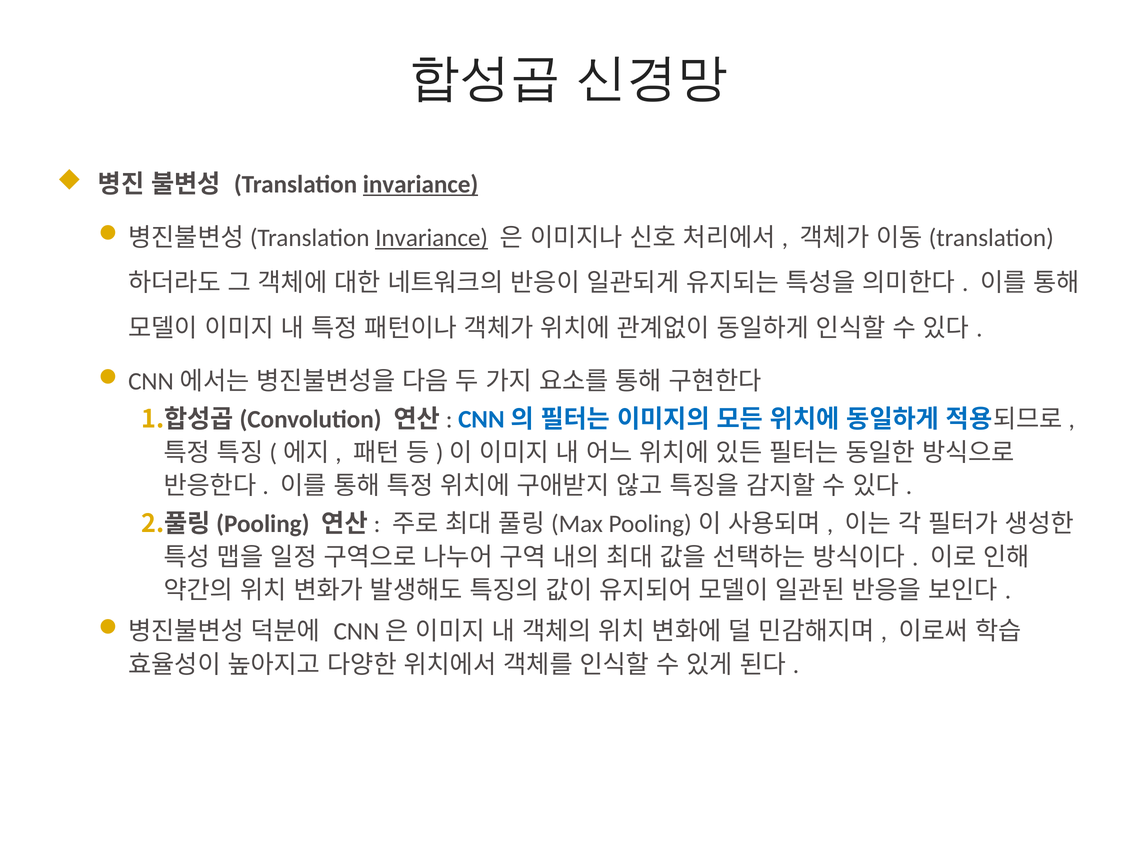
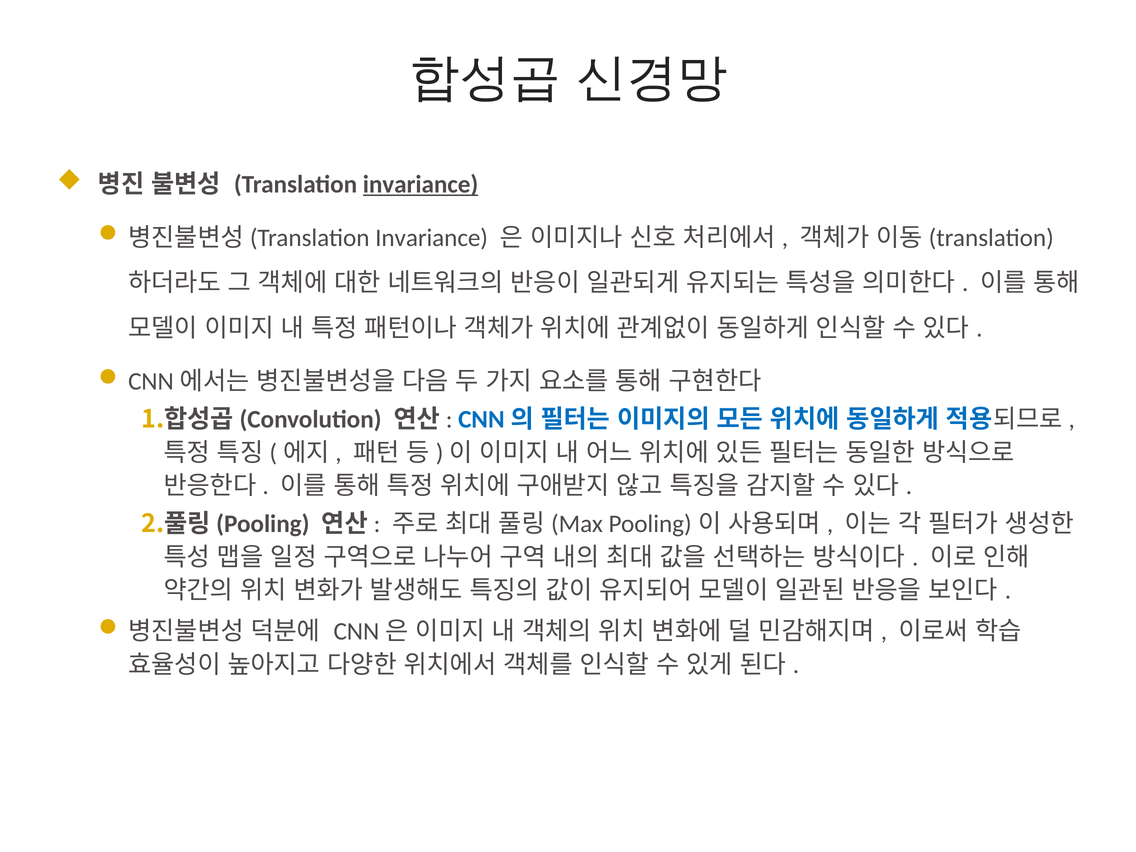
Invariance underline: present -> none (432, 238)
